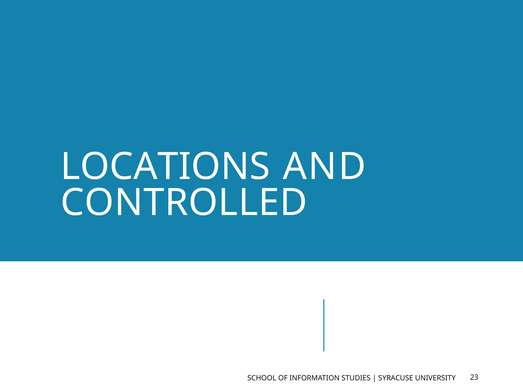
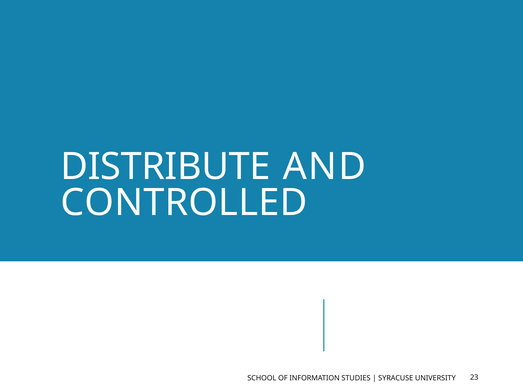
LOCATIONS: LOCATIONS -> DISTRIBUTE (165, 167)
